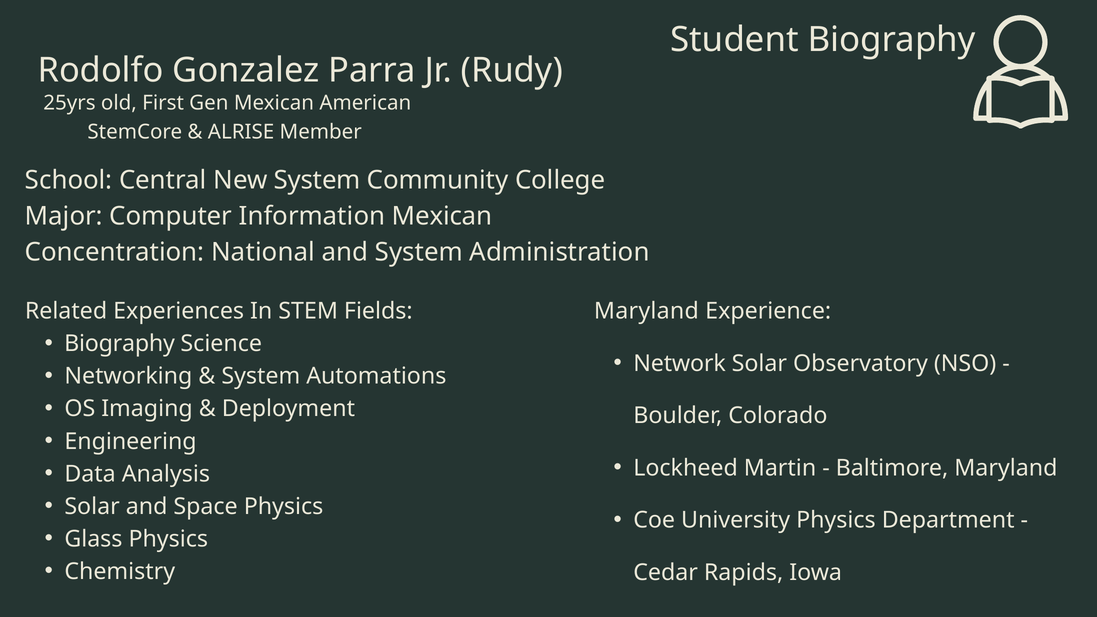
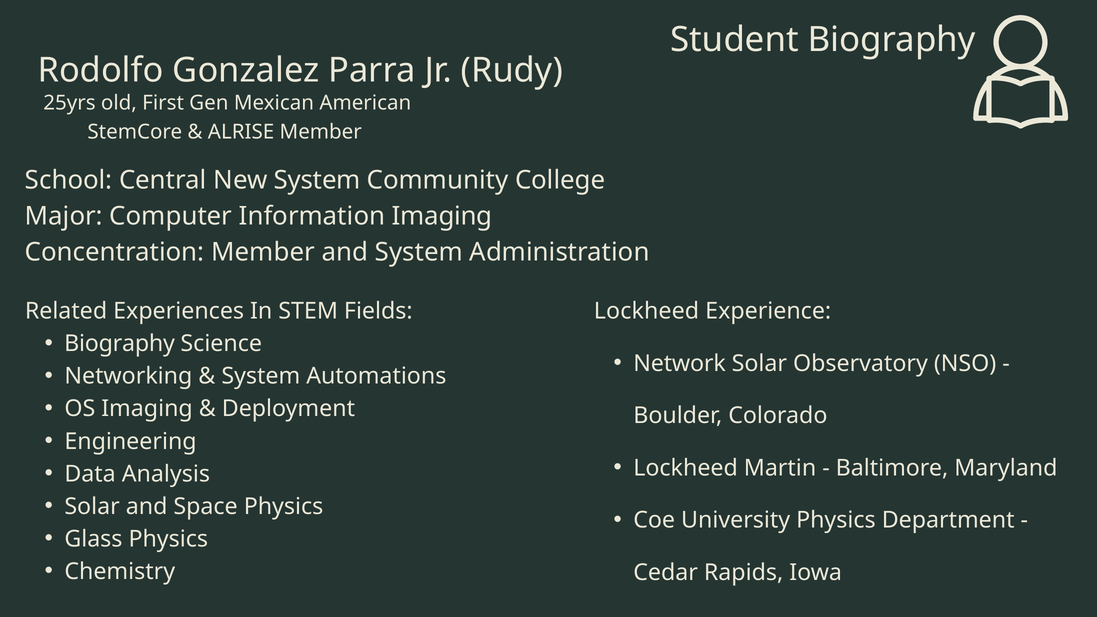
Information Mexican: Mexican -> Imaging (442, 216)
Concentration National: National -> Member (263, 252)
Maryland: Maryland -> Lockheed (646, 311)
